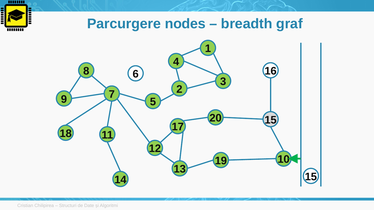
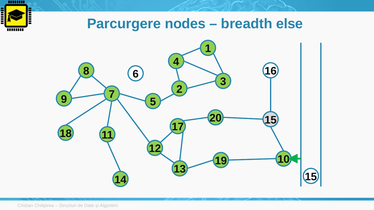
graf: graf -> else (290, 24)
